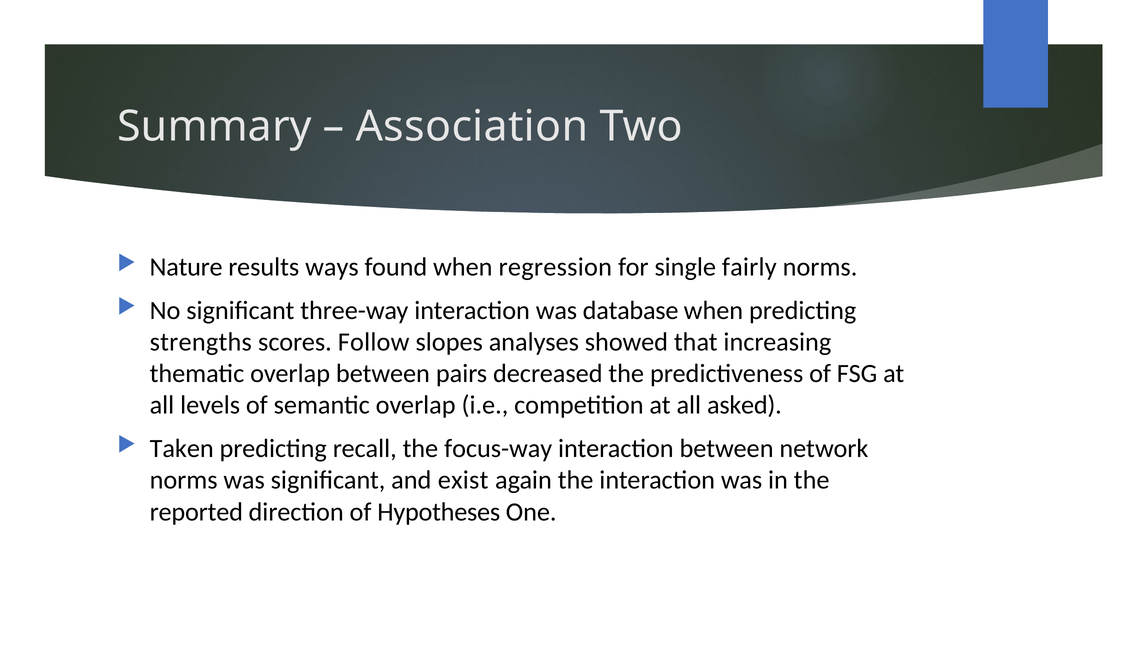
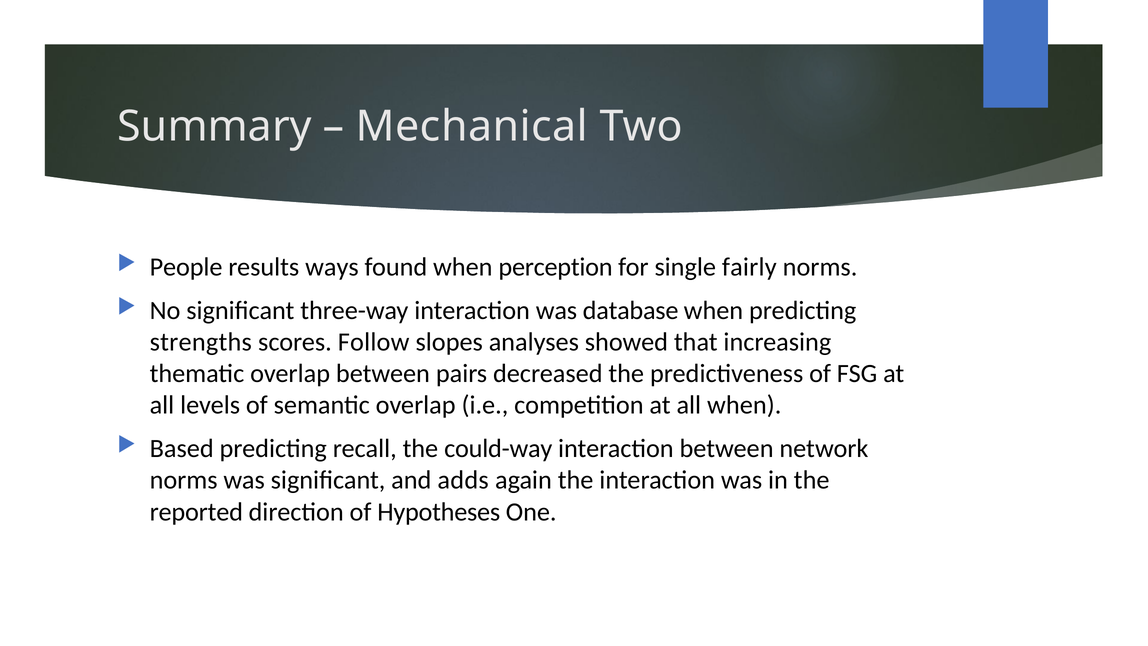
Association: Association -> Mechanical (472, 127)
Nature: Nature -> People (186, 267)
regression: regression -> perception (556, 267)
all asked: asked -> when (744, 405)
Taken: Taken -> Based (182, 449)
focus-way: focus-way -> could-way (498, 449)
exist: exist -> adds (463, 480)
